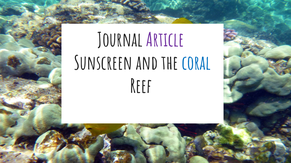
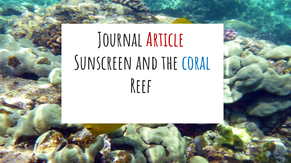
Article colour: purple -> red (165, 40)
